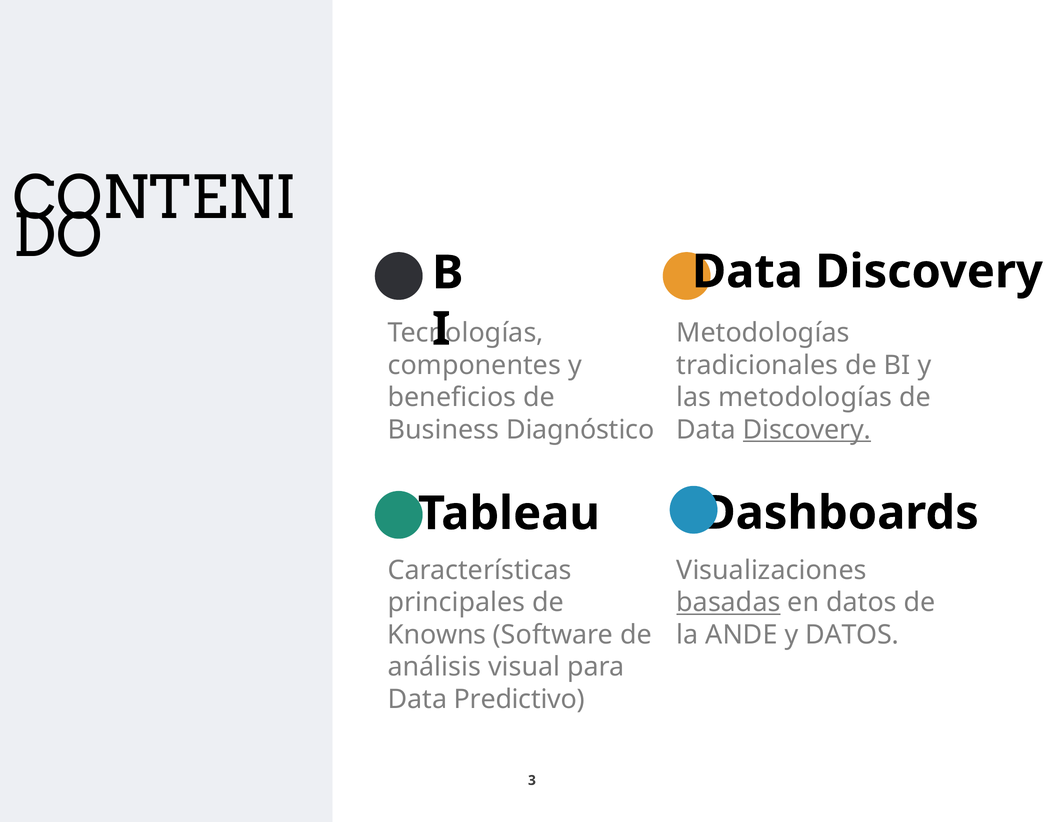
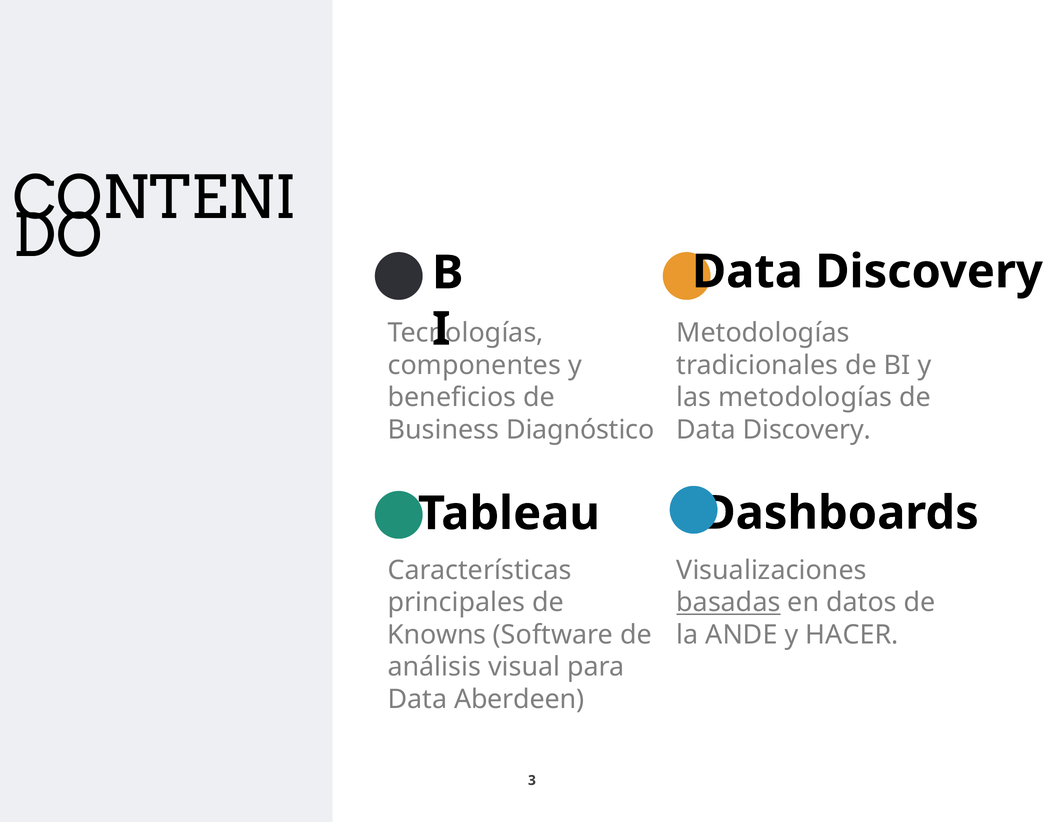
Discovery underline: present -> none (807, 430)
y DATOS: DATOS -> HACER (852, 635)
Predictivo: Predictivo -> Aberdeen (519, 699)
